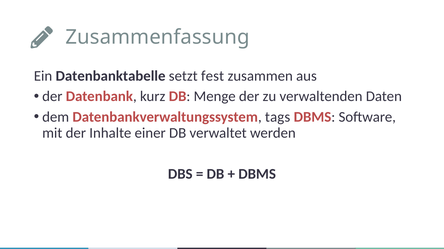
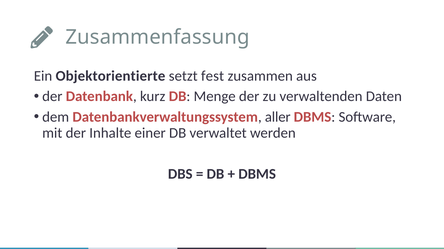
Datenbanktabelle: Datenbanktabelle -> Objektorientierte (110, 76)
tags: tags -> aller (278, 117)
